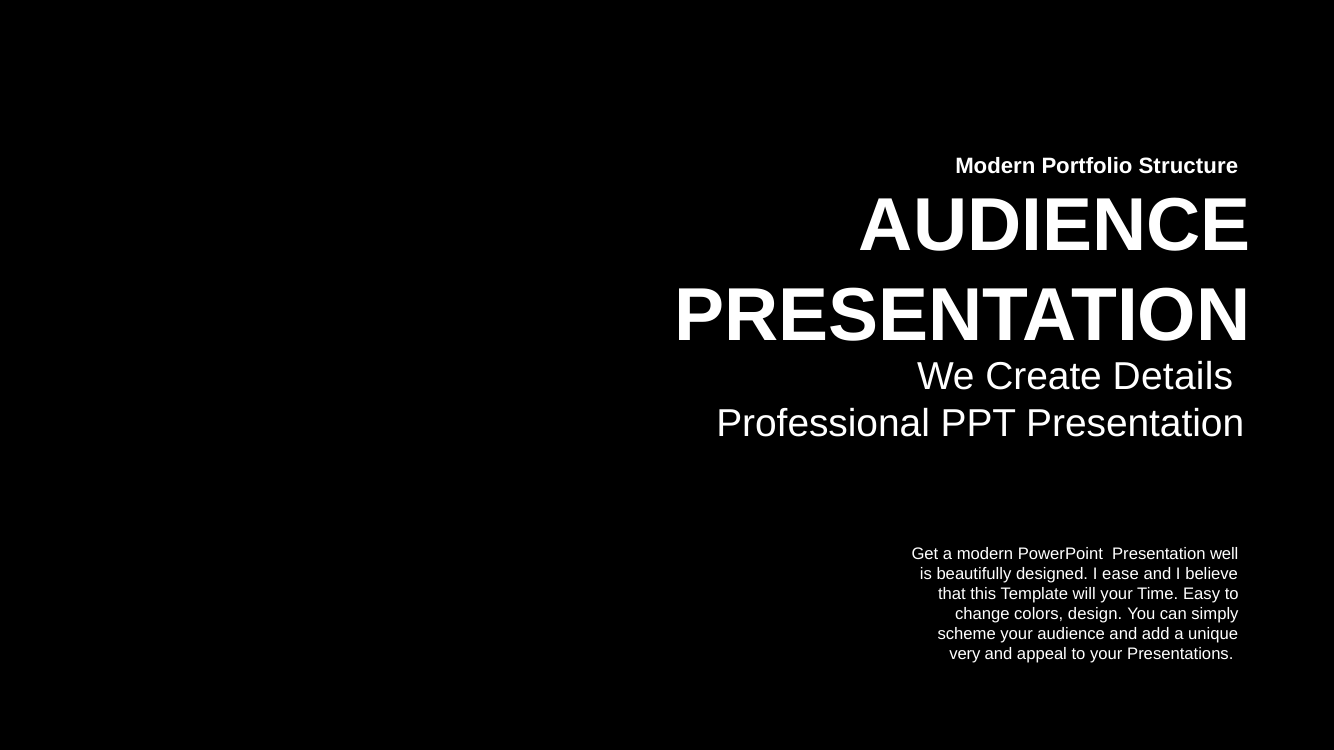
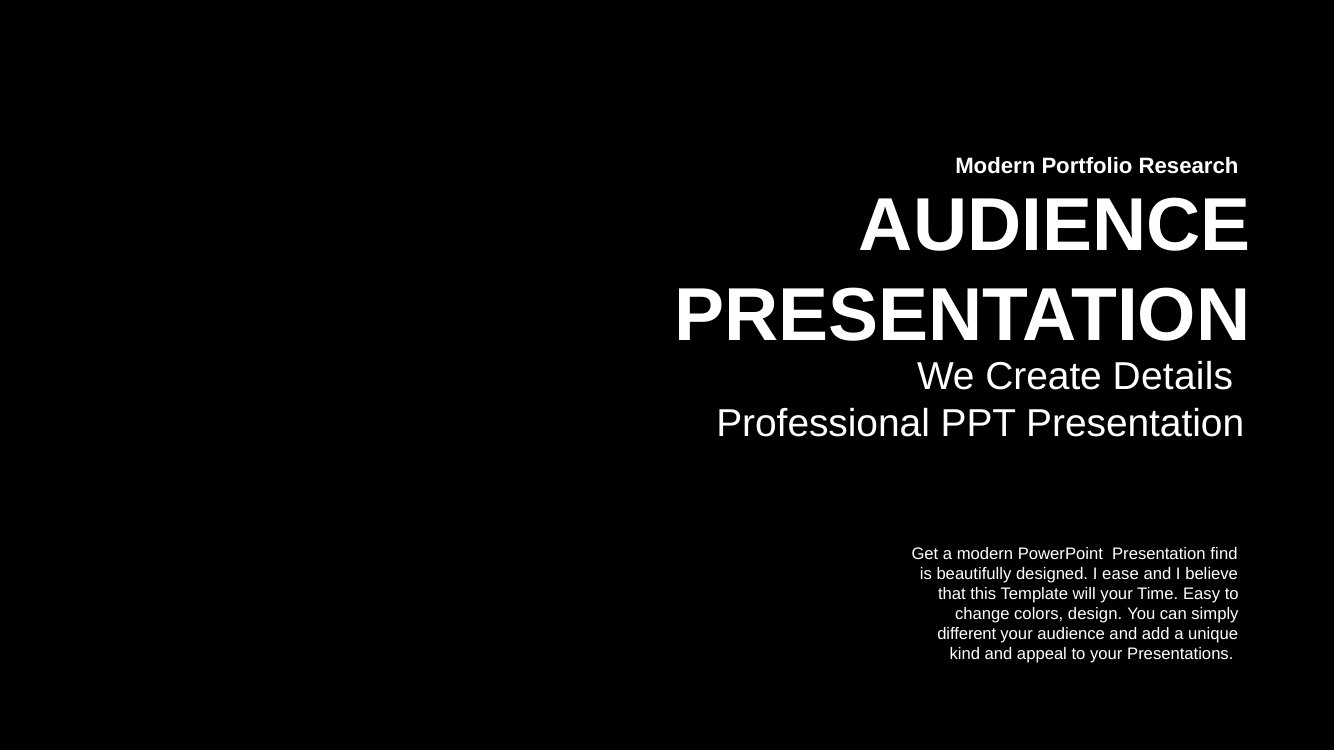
Structure: Structure -> Research (1189, 167)
well: well -> find (1224, 554)
scheme: scheme -> different (967, 634)
very: very -> kind (965, 654)
